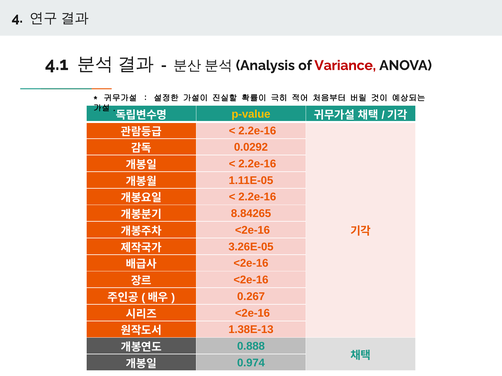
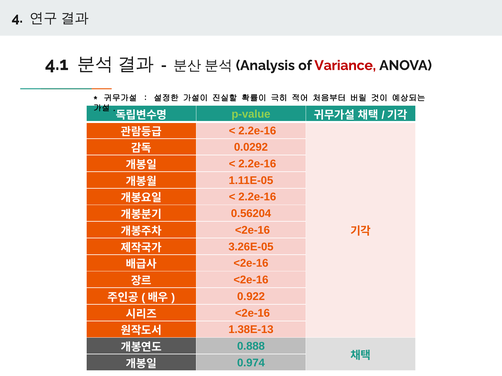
p-value colour: yellow -> light green (251, 114)
8.84265: 8.84265 -> 0.56204 (251, 214)
0.267: 0.267 -> 0.922 (251, 297)
